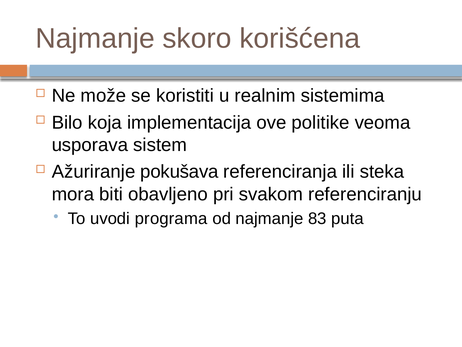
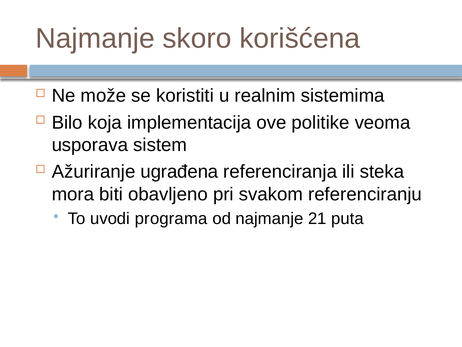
pokušava: pokušava -> ugrađena (179, 172)
83: 83 -> 21 (317, 218)
